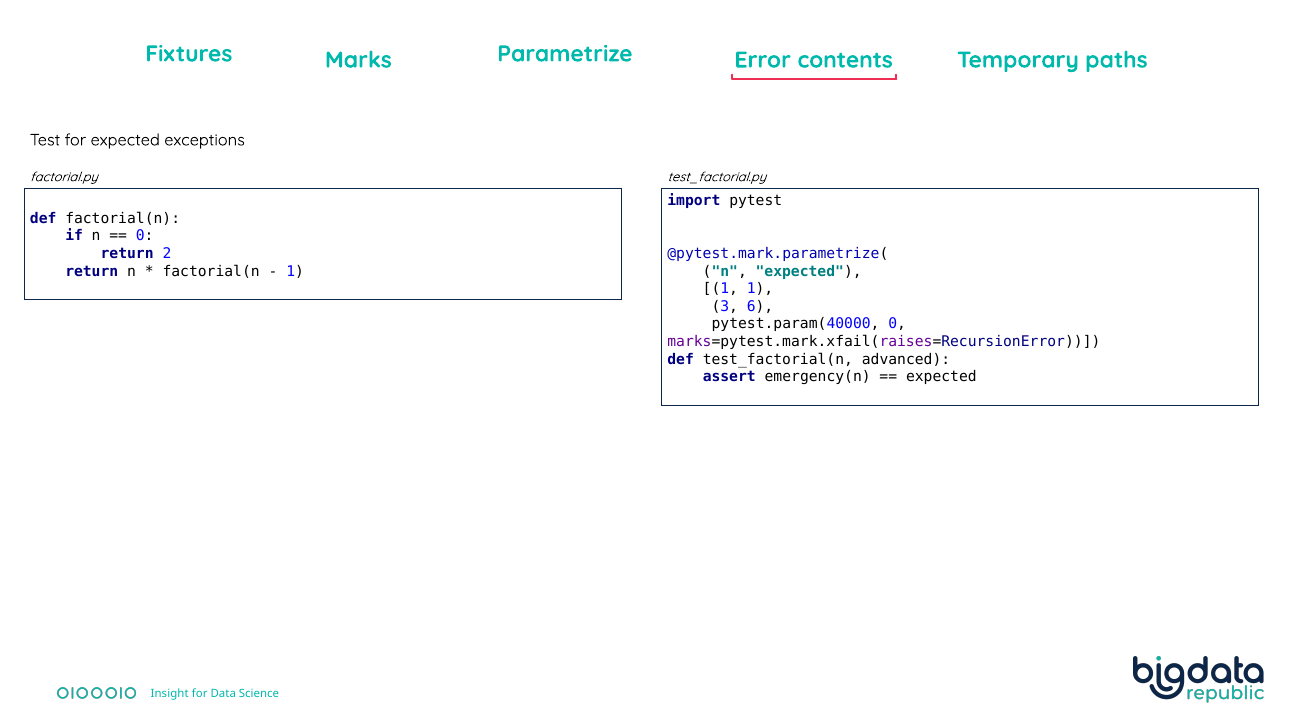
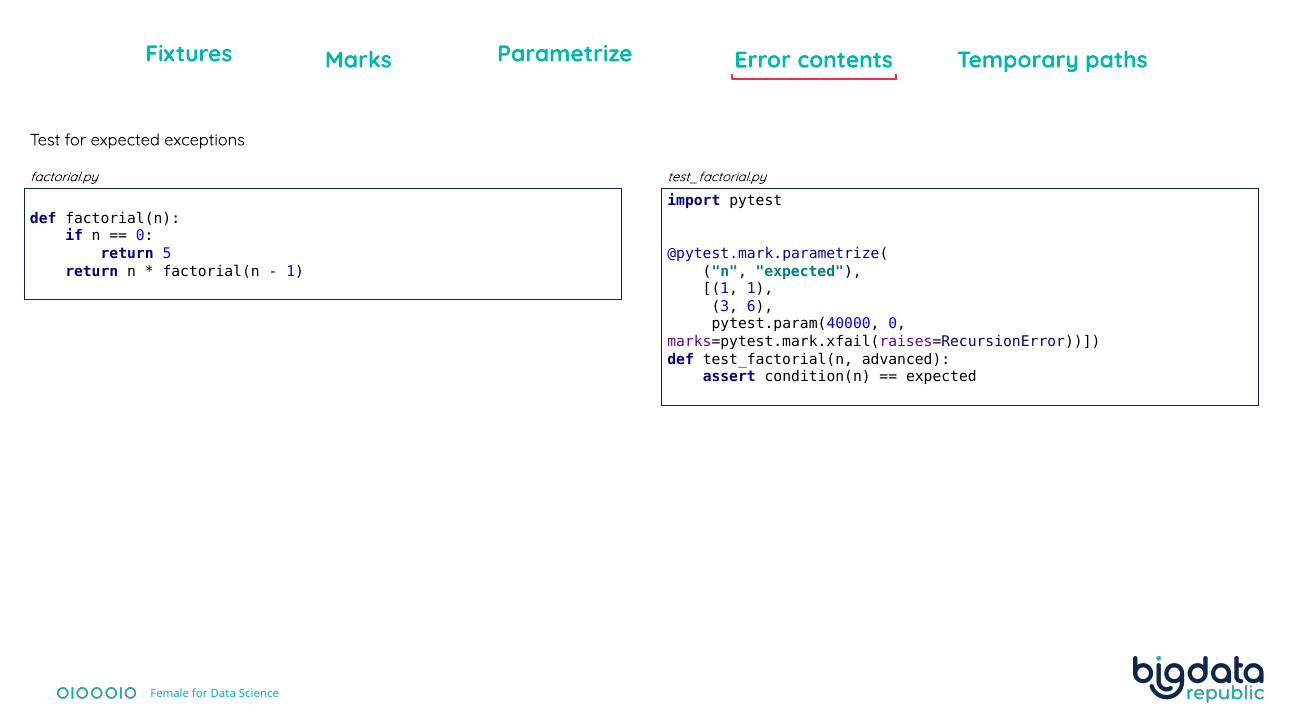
2: 2 -> 5 (167, 254)
emergency(n: emergency(n -> condition(n (818, 377)
Insight: Insight -> Female (170, 694)
